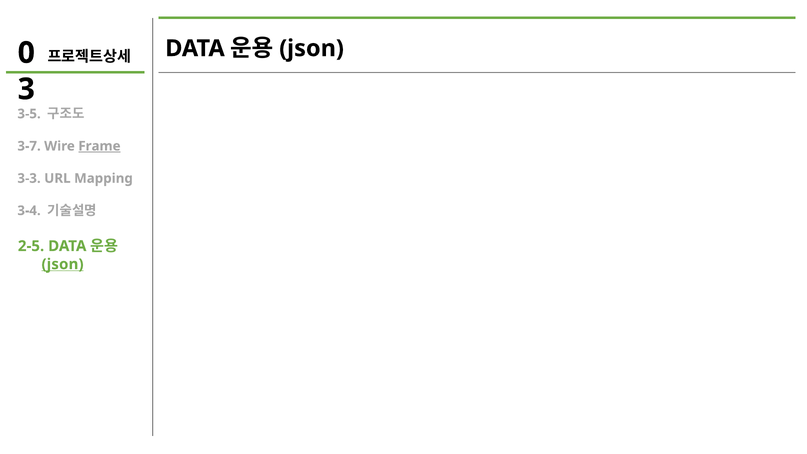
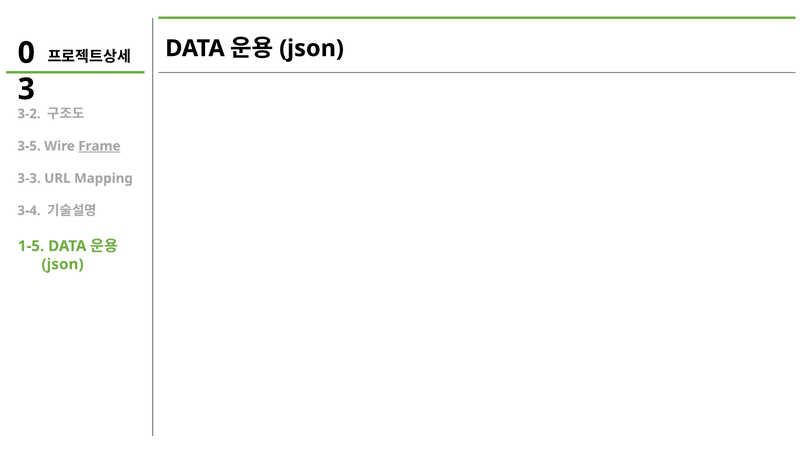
3-5: 3-5 -> 3-2 (29, 114)
3-7: 3-7 -> 3-5 (29, 146)
2-5: 2-5 -> 1-5 (31, 246)
json underline: present -> none (63, 264)
